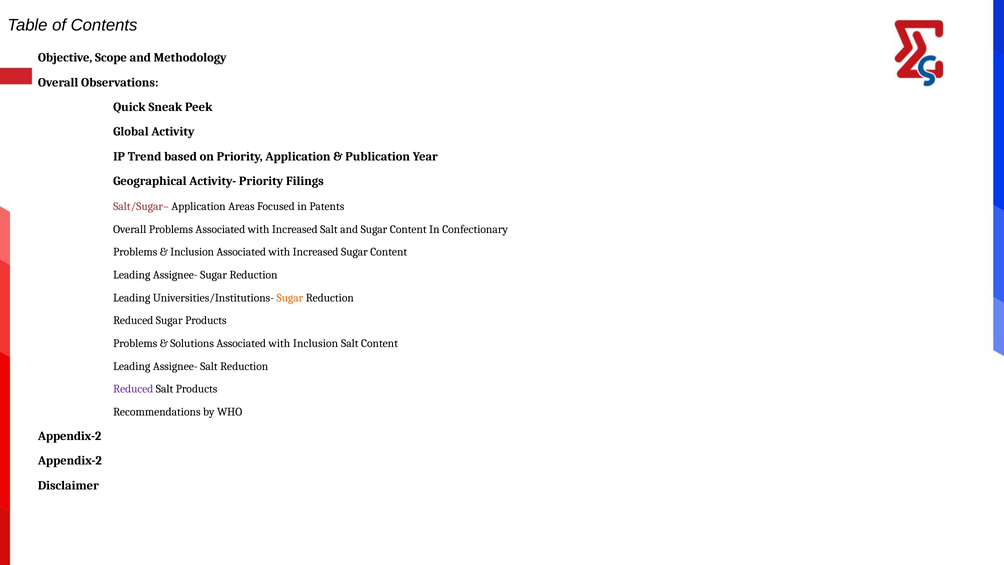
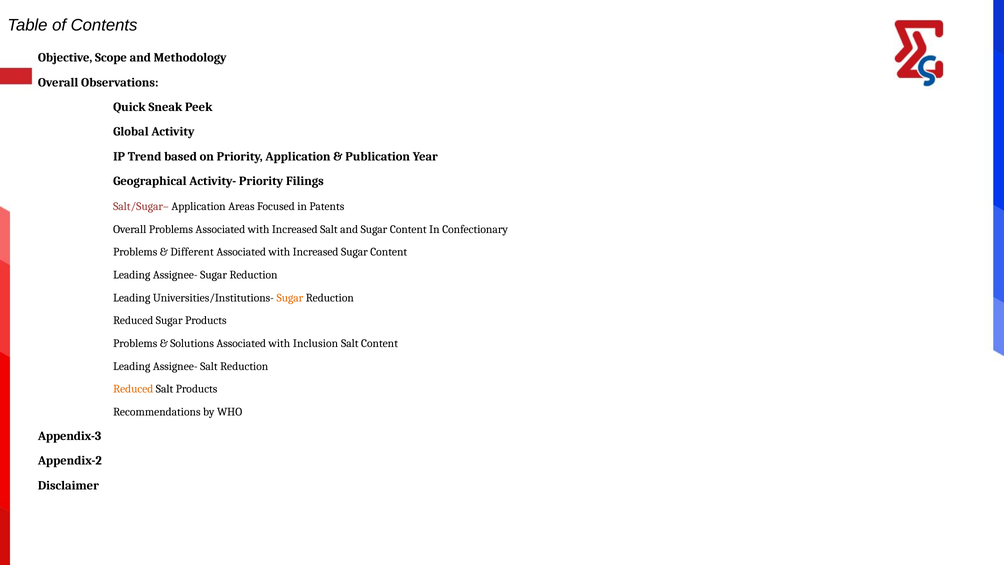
Inclusion: Inclusion -> Different (192, 252)
Reduced colour: purple -> orange (133, 389)
Appendix-2: Appendix-2 -> Appendix-3 (70, 436)
